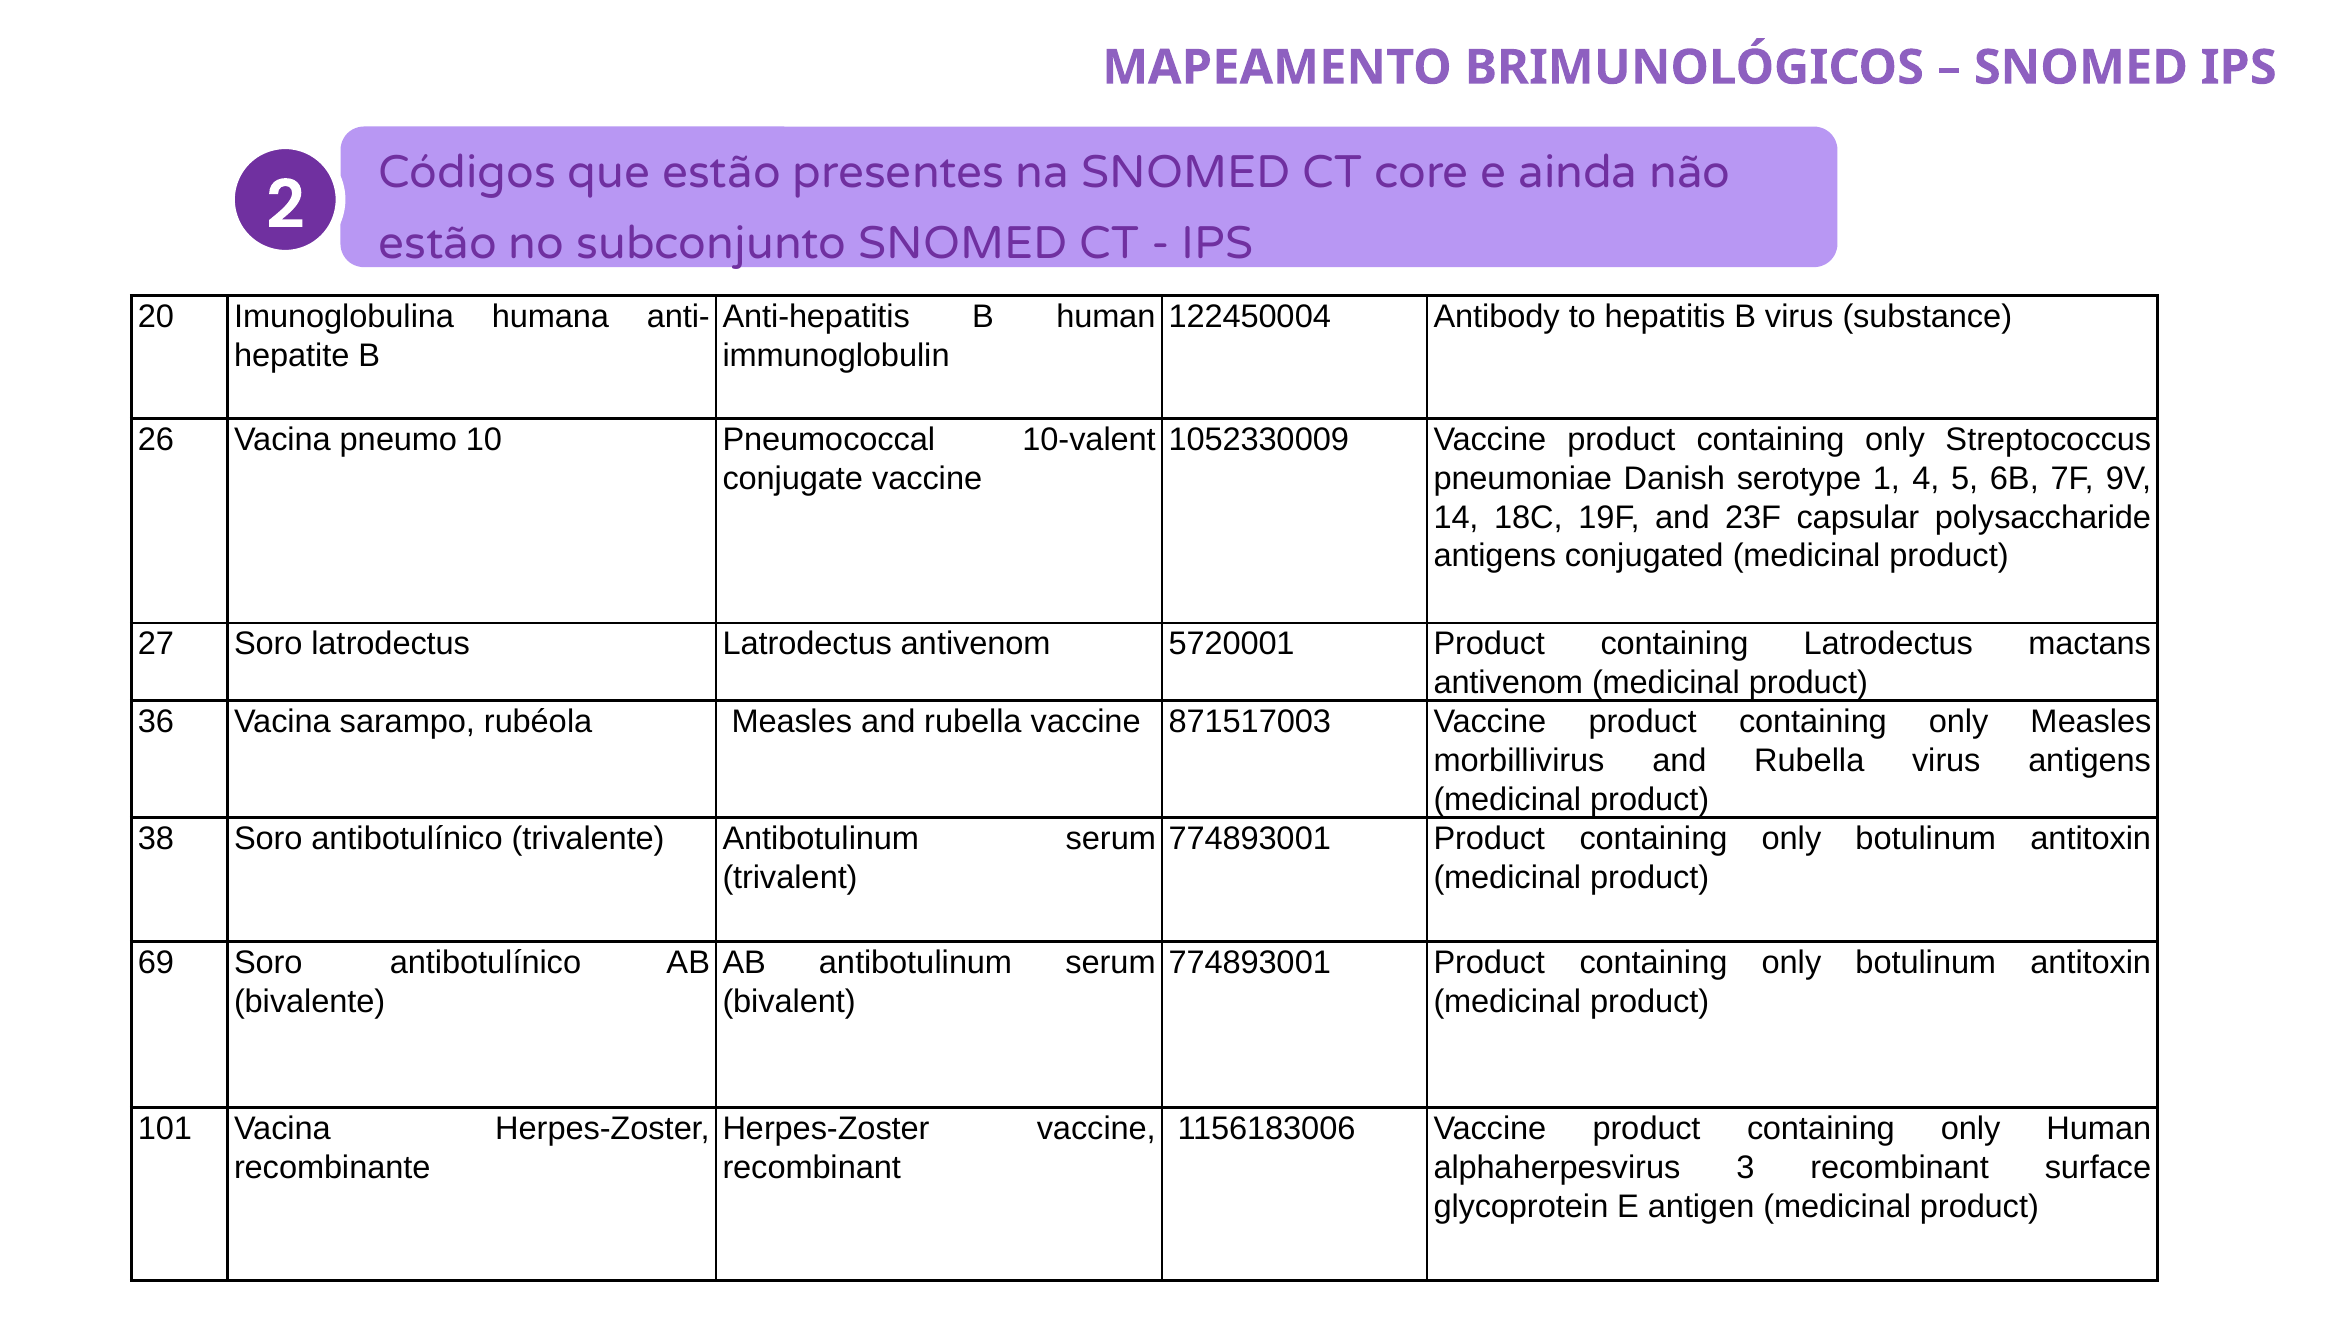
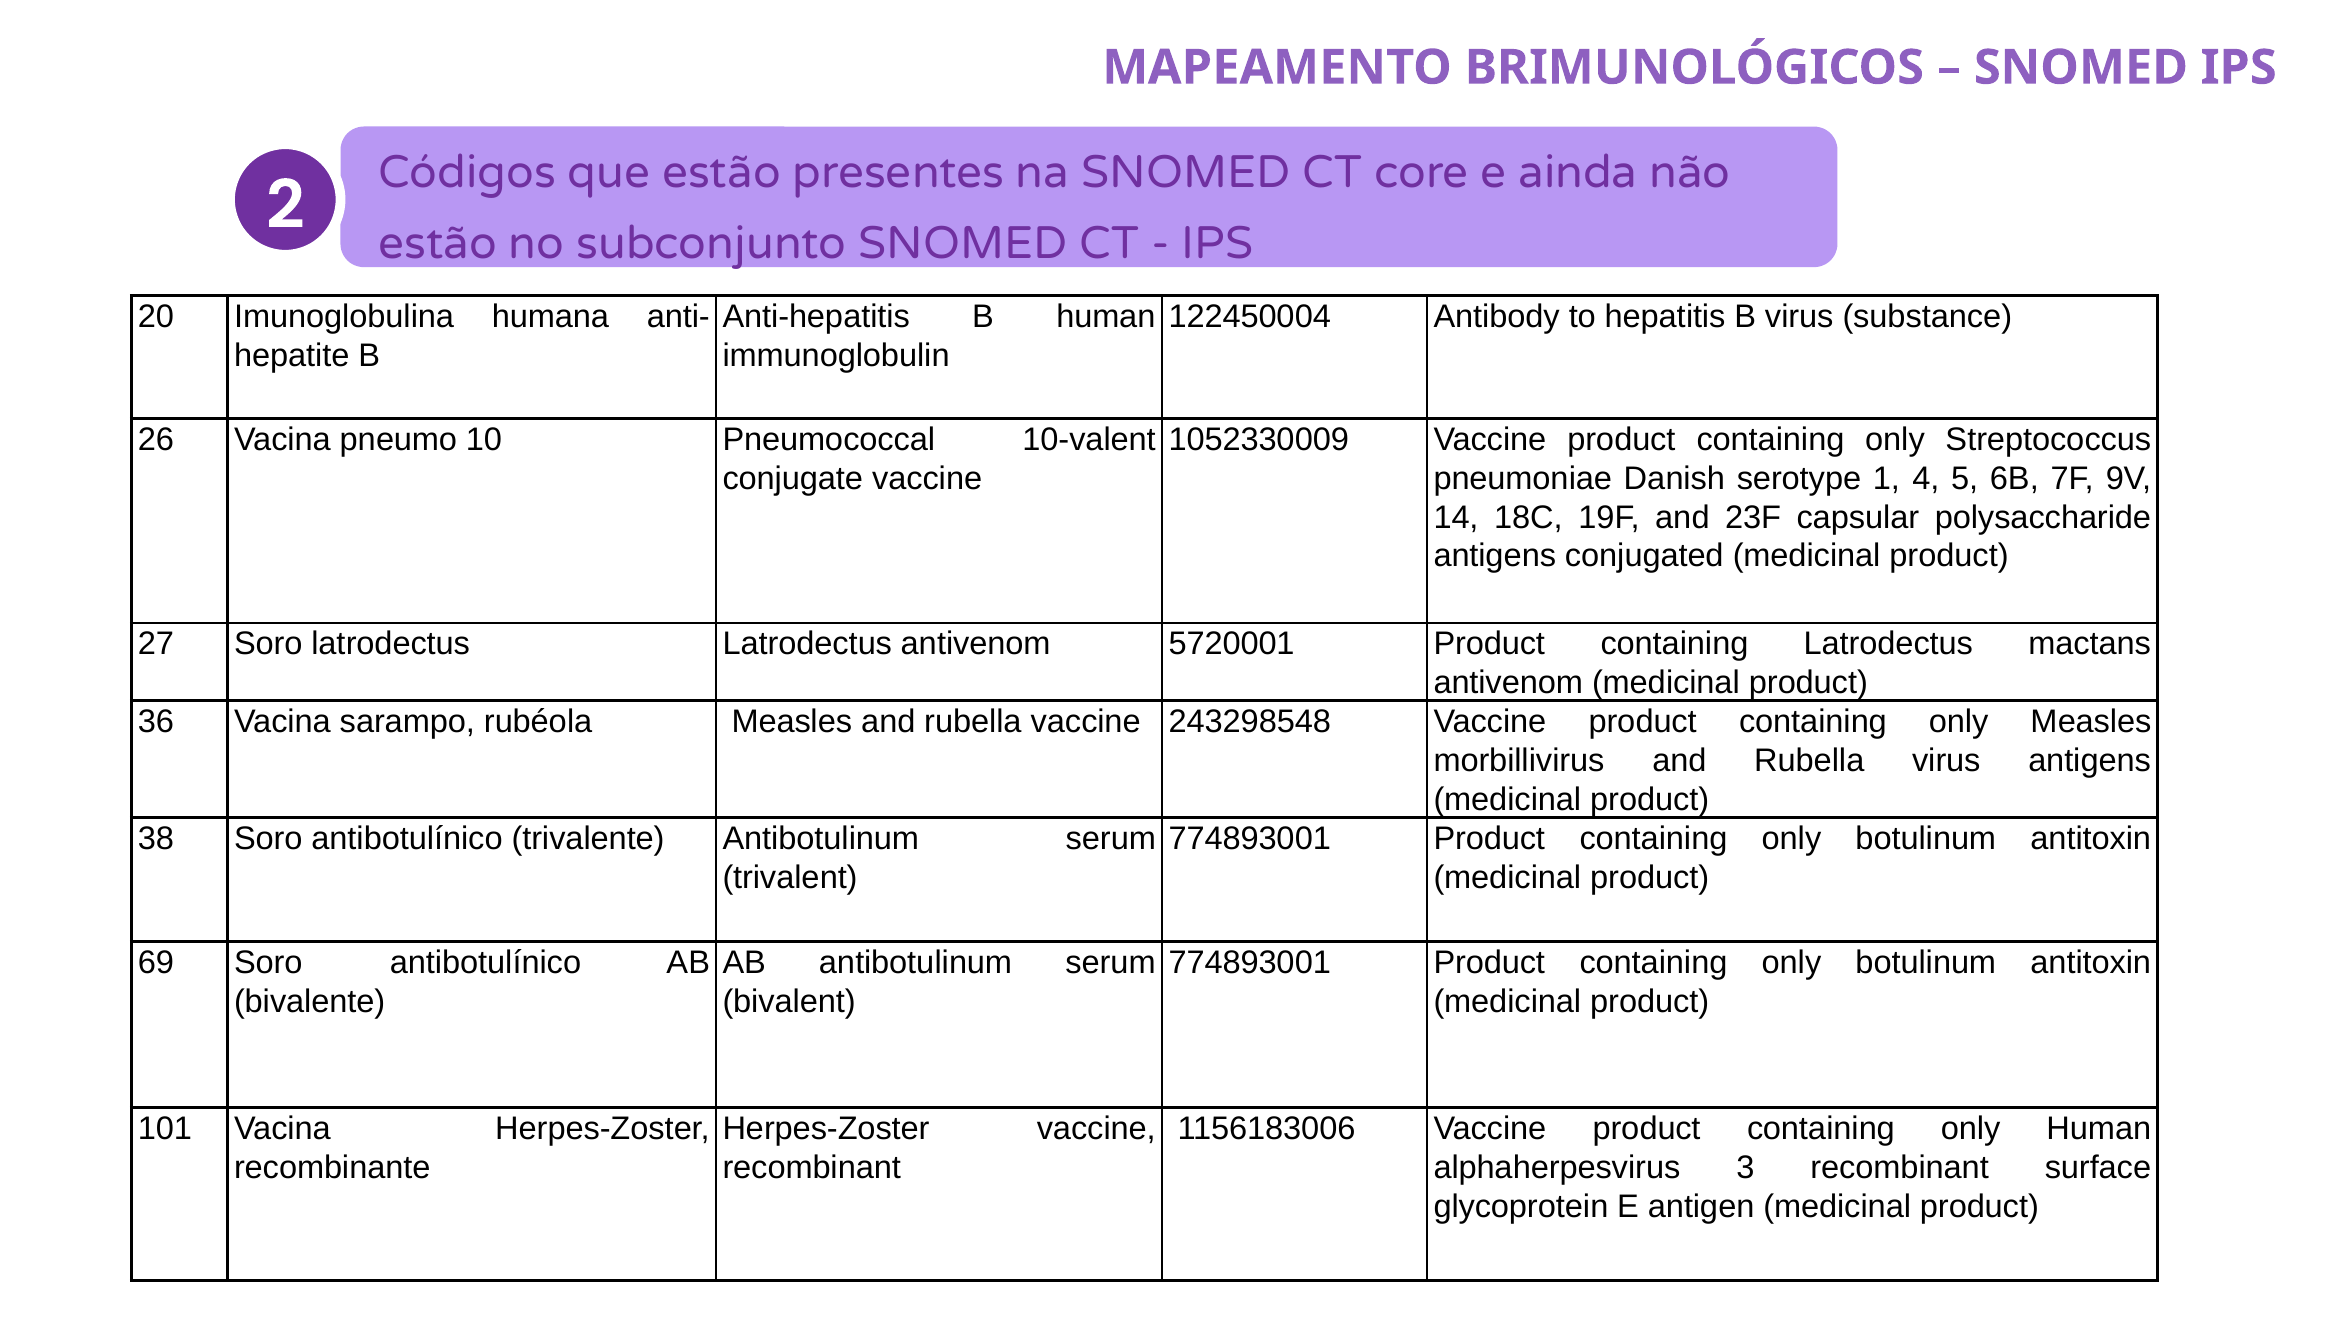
871517003: 871517003 -> 243298548 (1250, 722)
